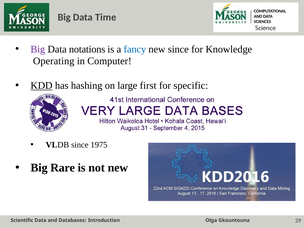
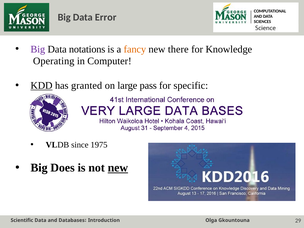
Time: Time -> Error (106, 17)
fancy colour: blue -> orange (135, 49)
new since: since -> there (178, 49)
hashing: hashing -> granted (87, 86)
first: first -> pass (148, 86)
Rare: Rare -> Does (63, 168)
new underline: none -> present (118, 168)
